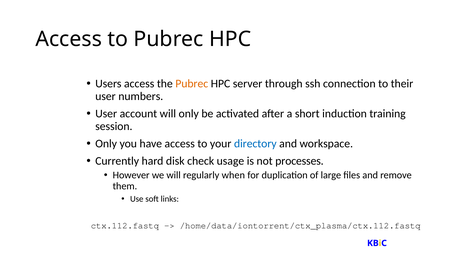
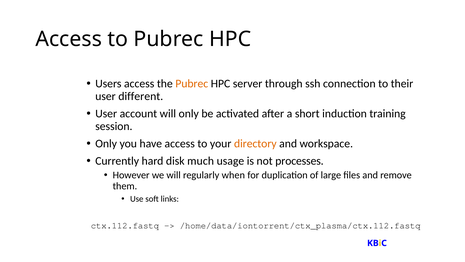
numbers: numbers -> different (141, 96)
directory colour: blue -> orange (255, 143)
check: check -> much (201, 161)
